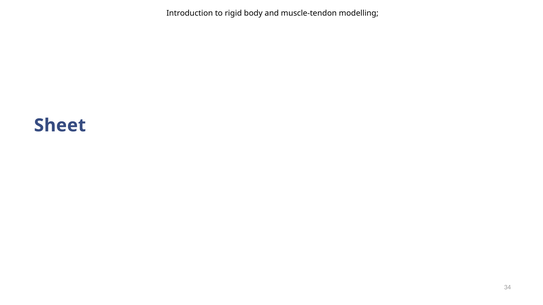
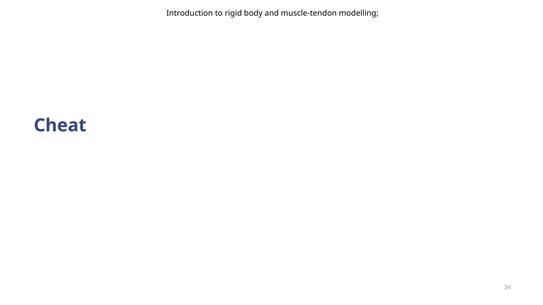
Sheet: Sheet -> Cheat (60, 126)
